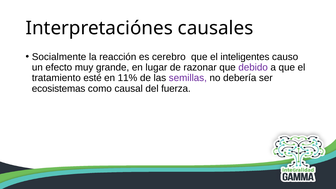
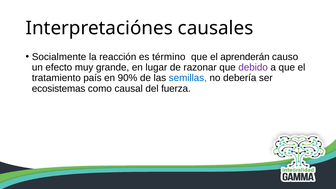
cerebro: cerebro -> término (169, 57)
inteligentes: inteligentes -> aprenderán (245, 57)
esté: esté -> país (93, 78)
11%: 11% -> 90% (128, 78)
semillas colour: purple -> blue (188, 78)
